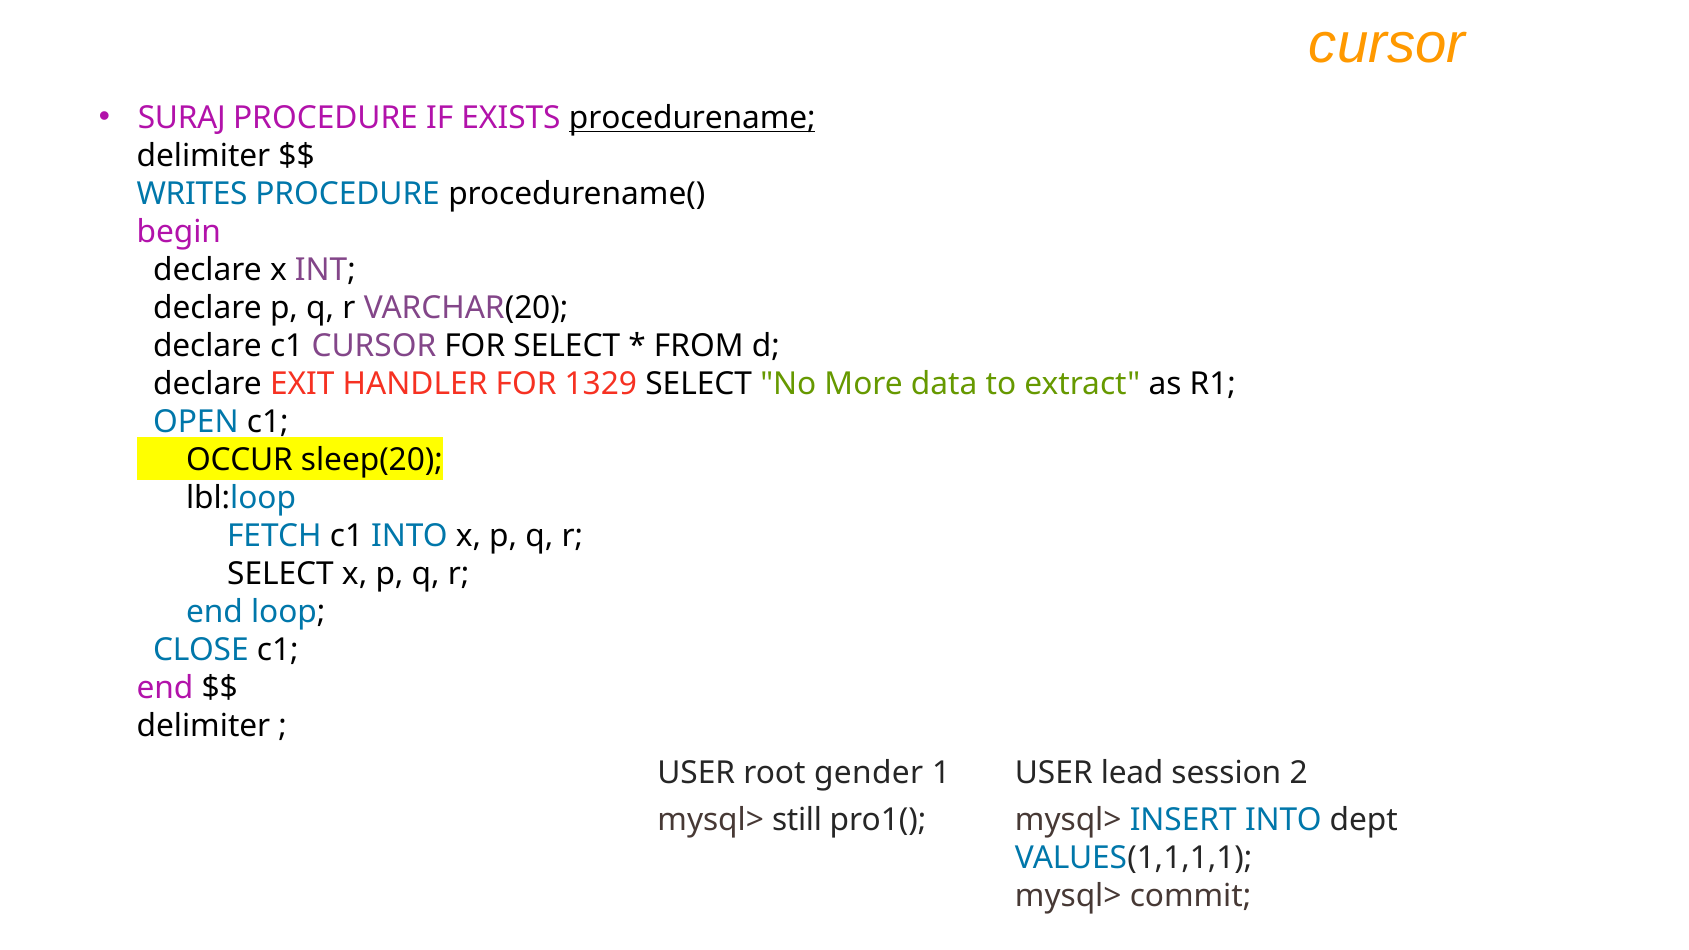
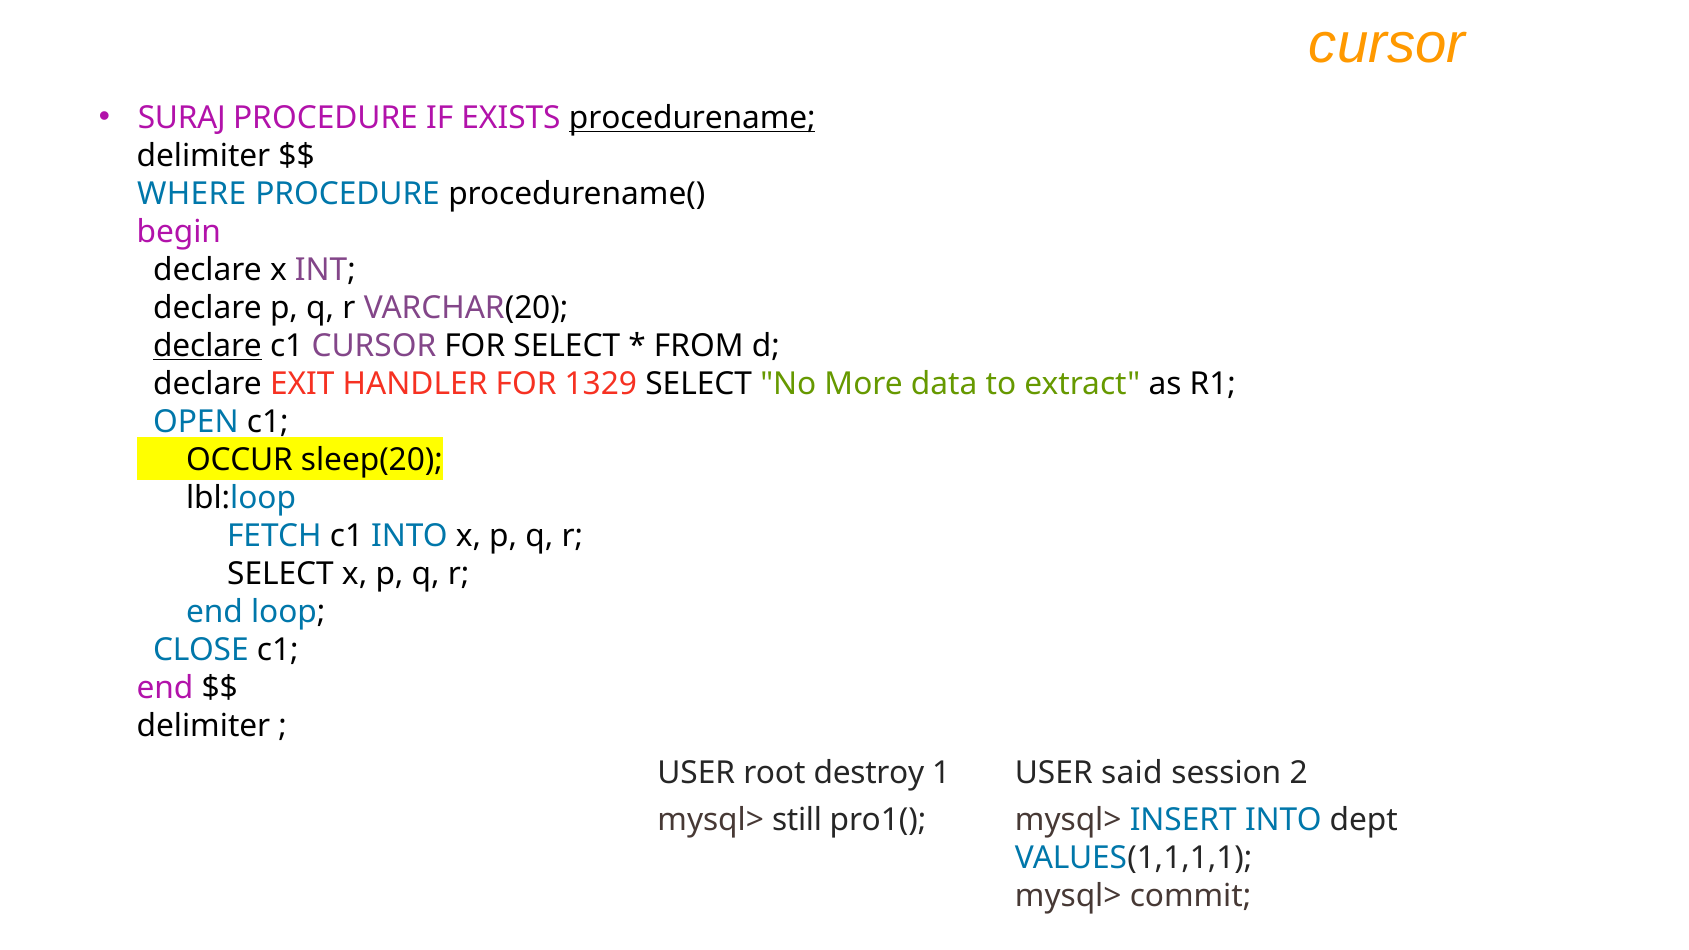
WRITES: WRITES -> WHERE (192, 194)
declare underline: none -> present (207, 346)
gender: gender -> destroy (869, 773)
lead: lead -> said (1132, 773)
